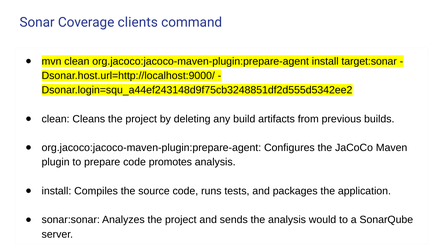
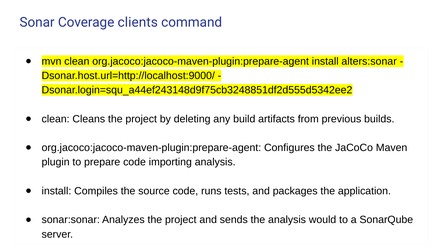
target:sonar: target:sonar -> alters:sonar (369, 61)
promotes: promotes -> importing (170, 162)
